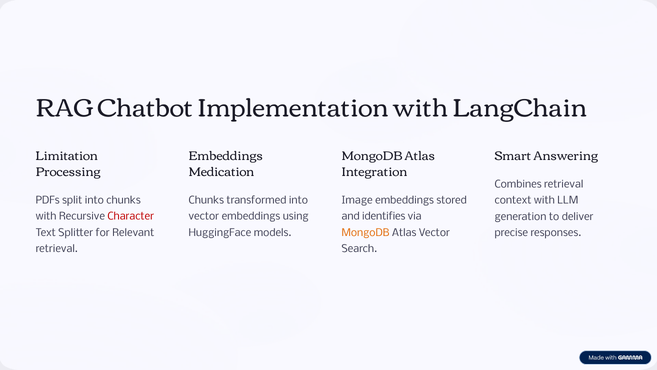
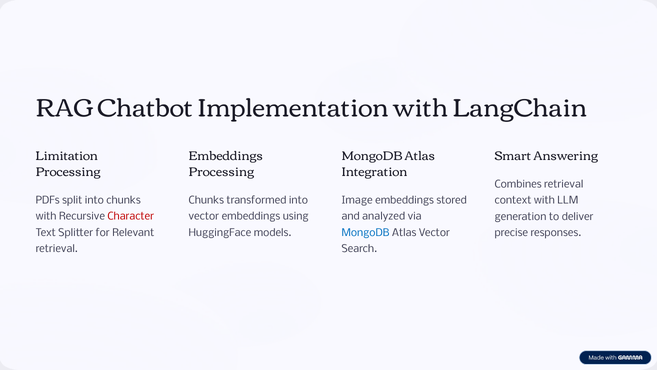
Medication: Medication -> Processing (221, 172)
identifies: identifies -> analyzed (384, 216)
MongoDB colour: orange -> blue (366, 233)
